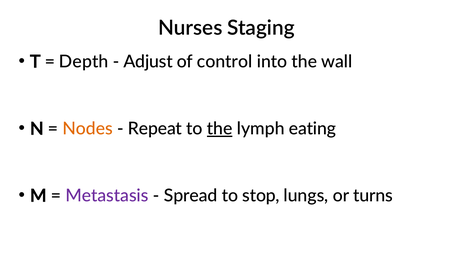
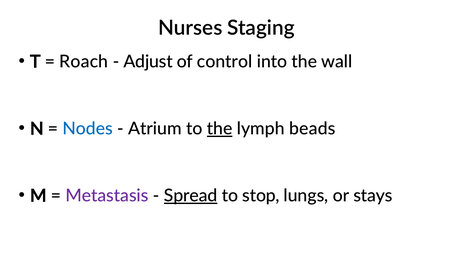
Depth: Depth -> Roach (84, 62)
Nodes colour: orange -> blue (88, 129)
Repeat: Repeat -> Atrium (155, 129)
eating: eating -> beads (312, 129)
Spread underline: none -> present (191, 196)
turns: turns -> stays (373, 196)
